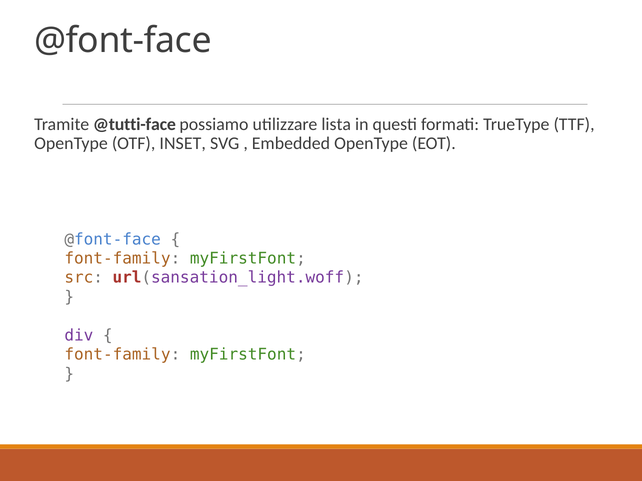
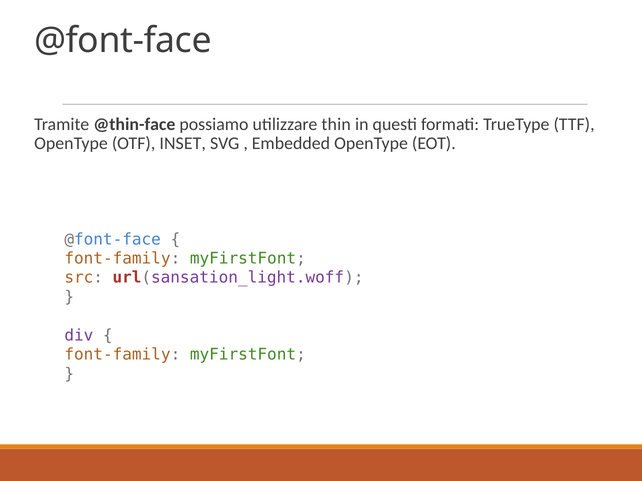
@tutti-face: @tutti-face -> @thin-face (134, 124)
lista: lista -> thin (336, 124)
